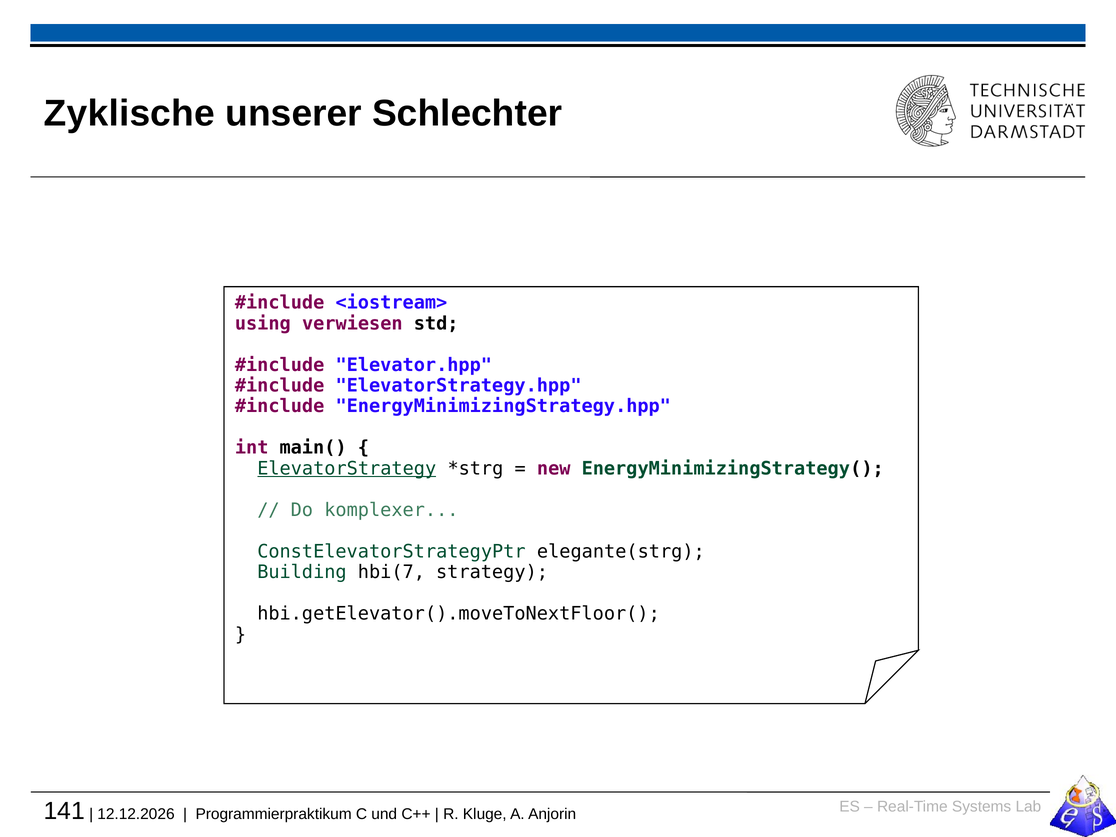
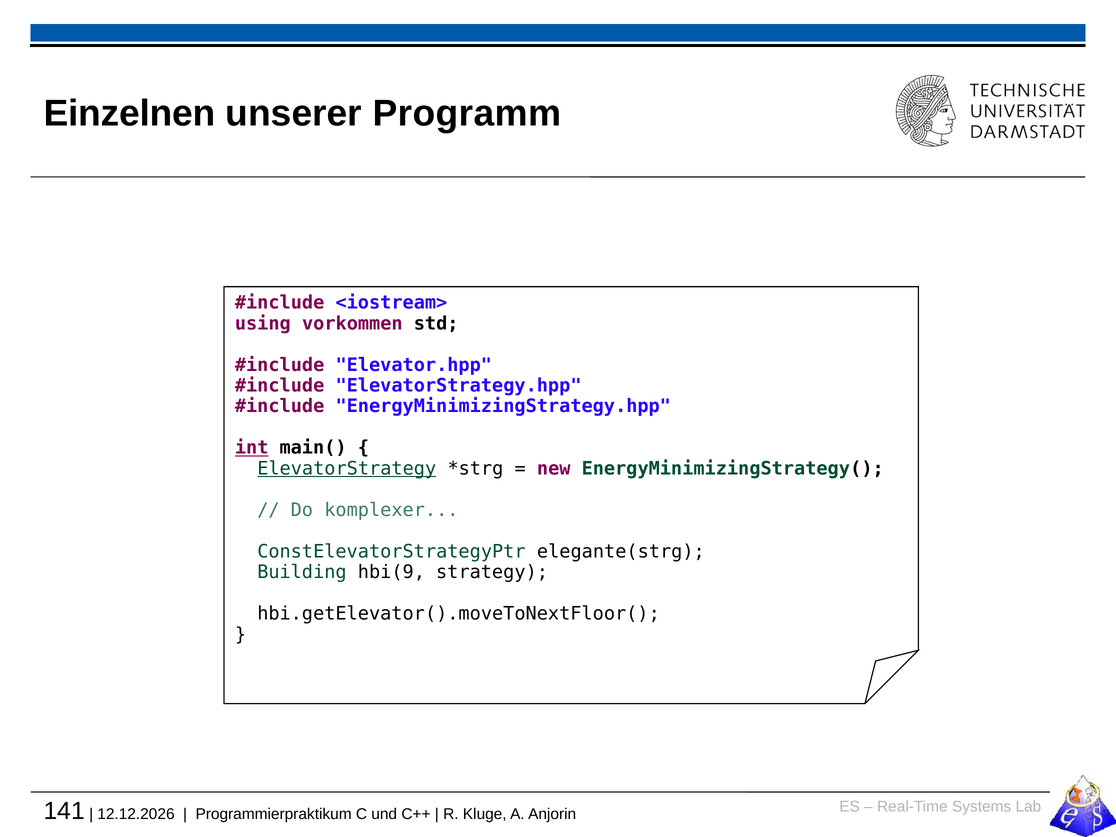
Zyklische: Zyklische -> Einzelnen (130, 113)
Schlechter: Schlechter -> Programm (467, 113)
verwiesen: verwiesen -> vorkommen (352, 323)
int underline: none -> present (252, 448)
hbi(7: hbi(7 -> hbi(9 (391, 572)
